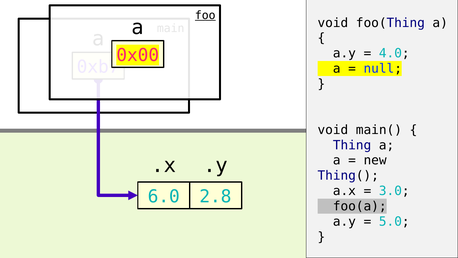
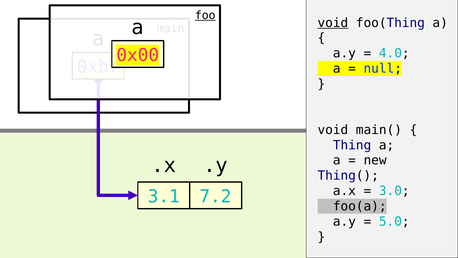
void underline: none -> present (333, 23)
6.0: 6.0 -> 3.1 (164, 196)
2.8: 2.8 -> 7.2 (216, 196)
